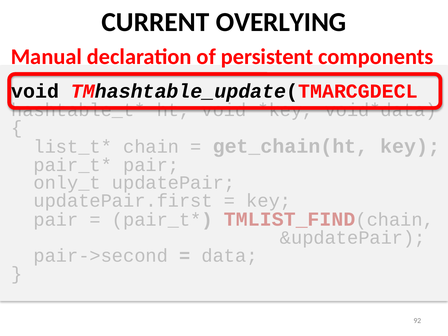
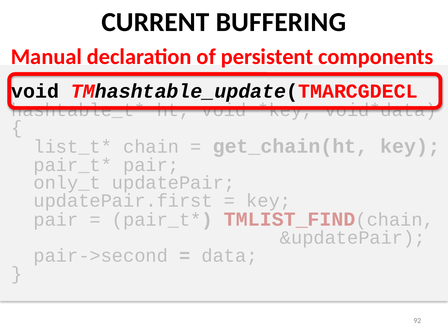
OVERLYING: OVERLYING -> BUFFERING (281, 22)
